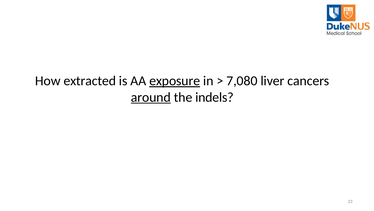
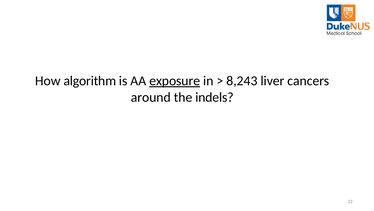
extracted: extracted -> algorithm (90, 81)
7,080: 7,080 -> 8,243 (242, 81)
around underline: present -> none (151, 97)
